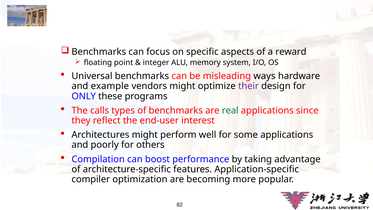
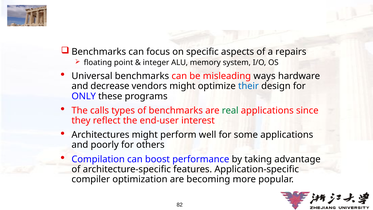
reward: reward -> repairs (291, 52)
example: example -> decrease (110, 86)
their colour: purple -> blue (248, 86)
